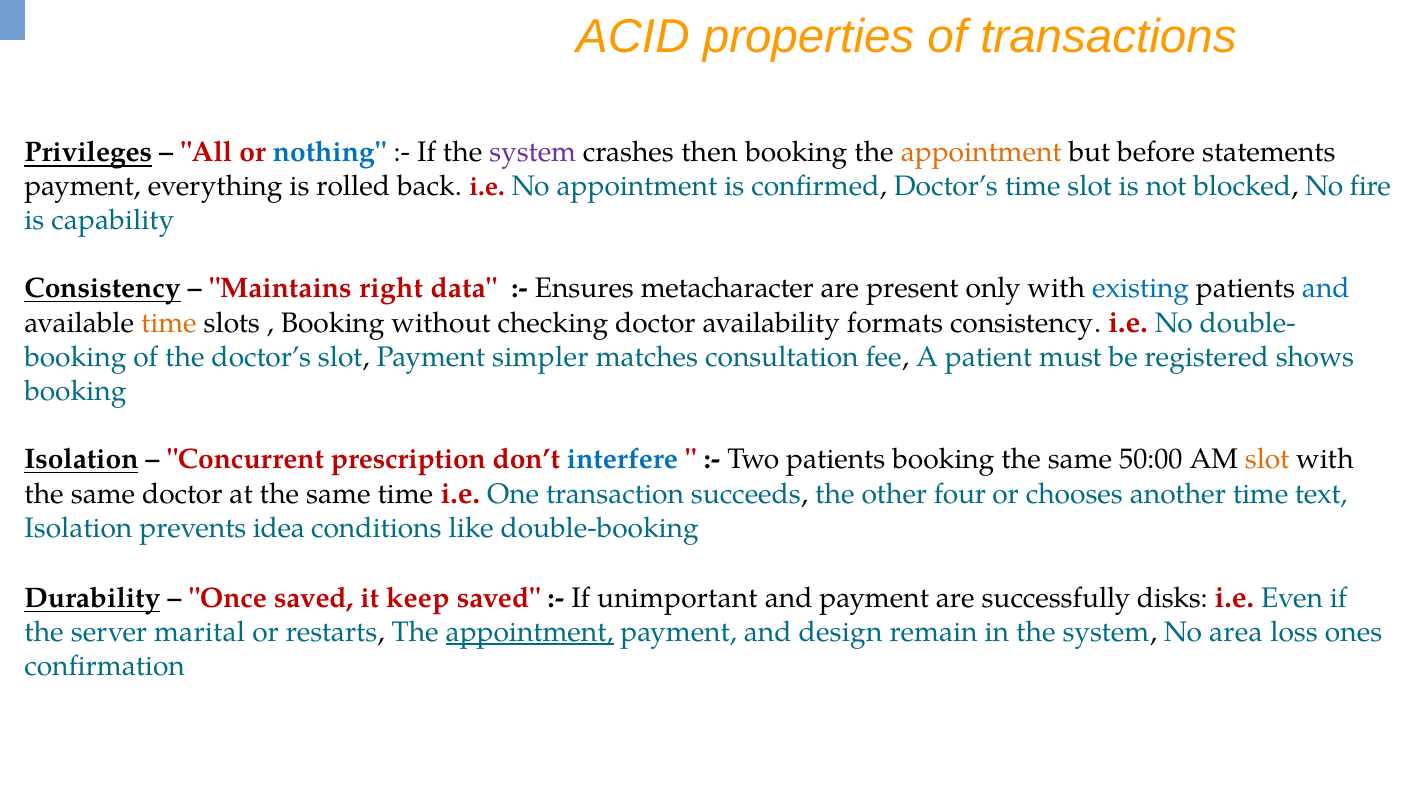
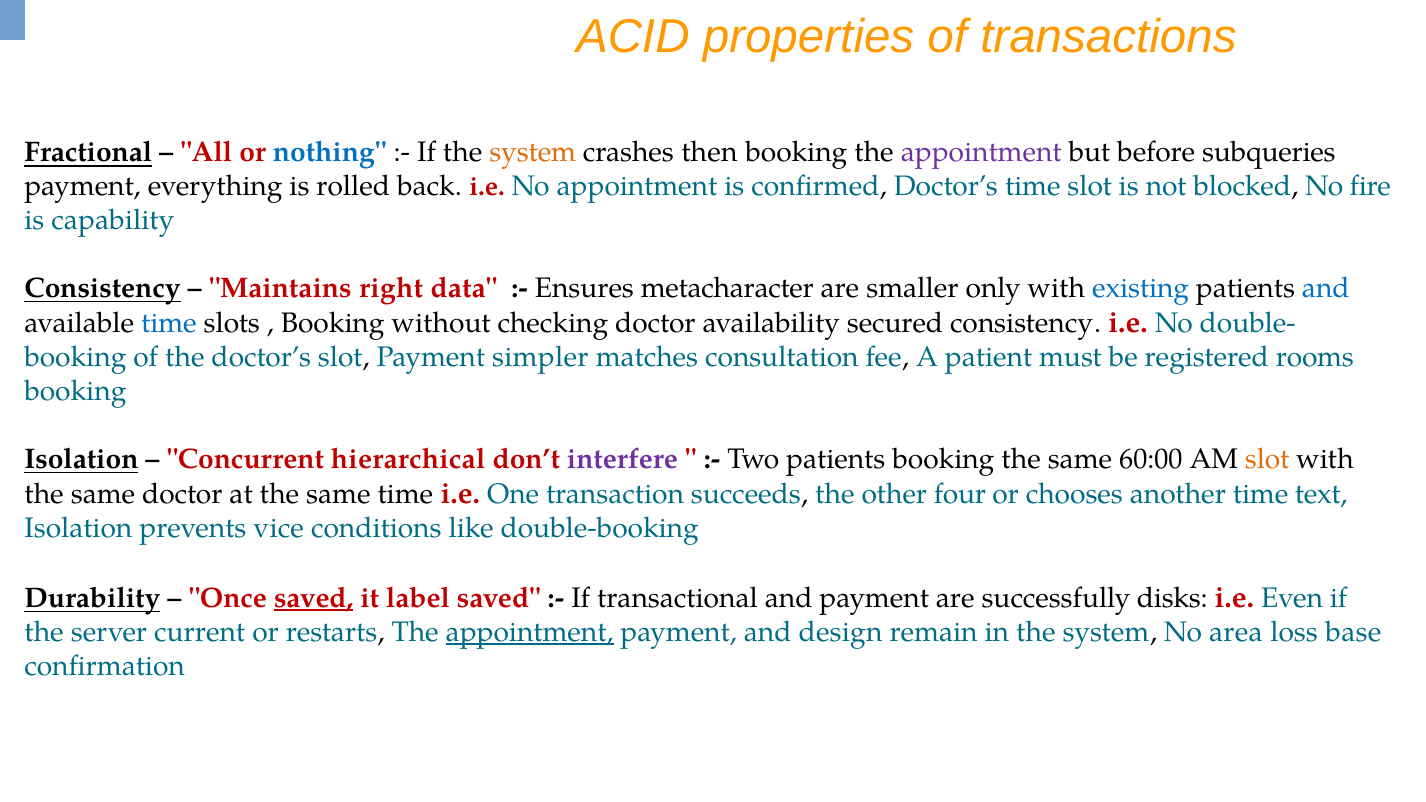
Privileges: Privileges -> Fractional (88, 153)
system colour: purple -> orange (533, 153)
appointment colour: orange -> purple (981, 153)
statements: statements -> subqueries (1269, 153)
present: present -> smaller (912, 288)
time colour: orange -> blue (169, 323)
formats: formats -> secured (895, 323)
shows: shows -> rooms (1315, 358)
prescription: prescription -> hierarchical (408, 459)
interfere colour: blue -> purple (622, 459)
50:00: 50:00 -> 60:00 (1151, 459)
idea: idea -> vice (279, 529)
saved underline: none -> present (314, 598)
keep: keep -> label (418, 598)
unimportant: unimportant -> transactional (677, 598)
marital: marital -> current (200, 632)
ones: ones -> base (1353, 632)
